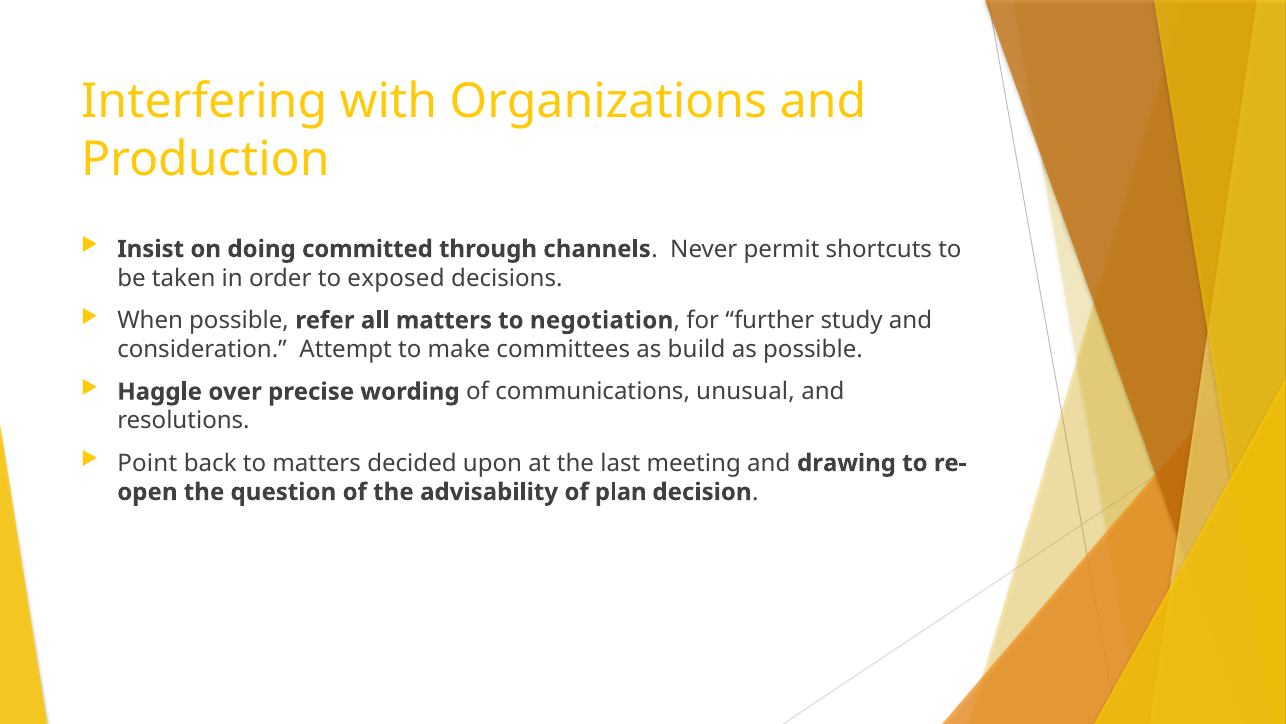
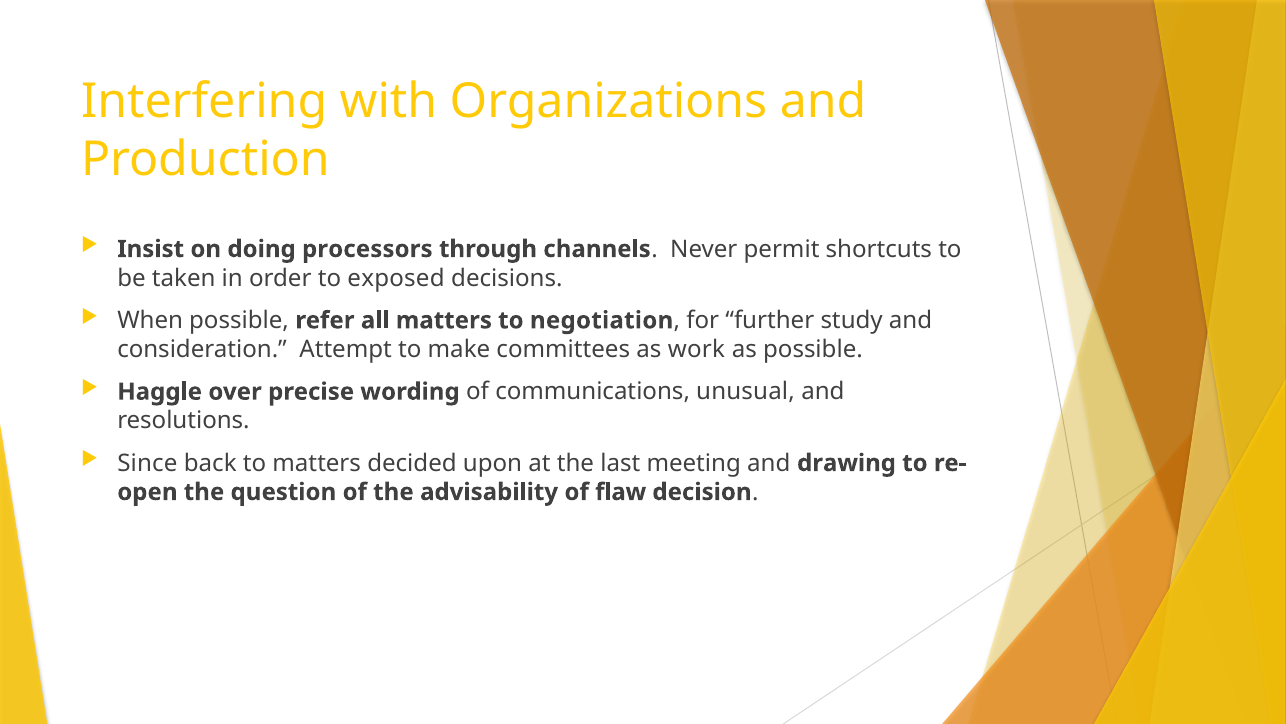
committed: committed -> processors (367, 249)
build: build -> work (697, 349)
Point: Point -> Since (147, 463)
plan: plan -> flaw (621, 492)
